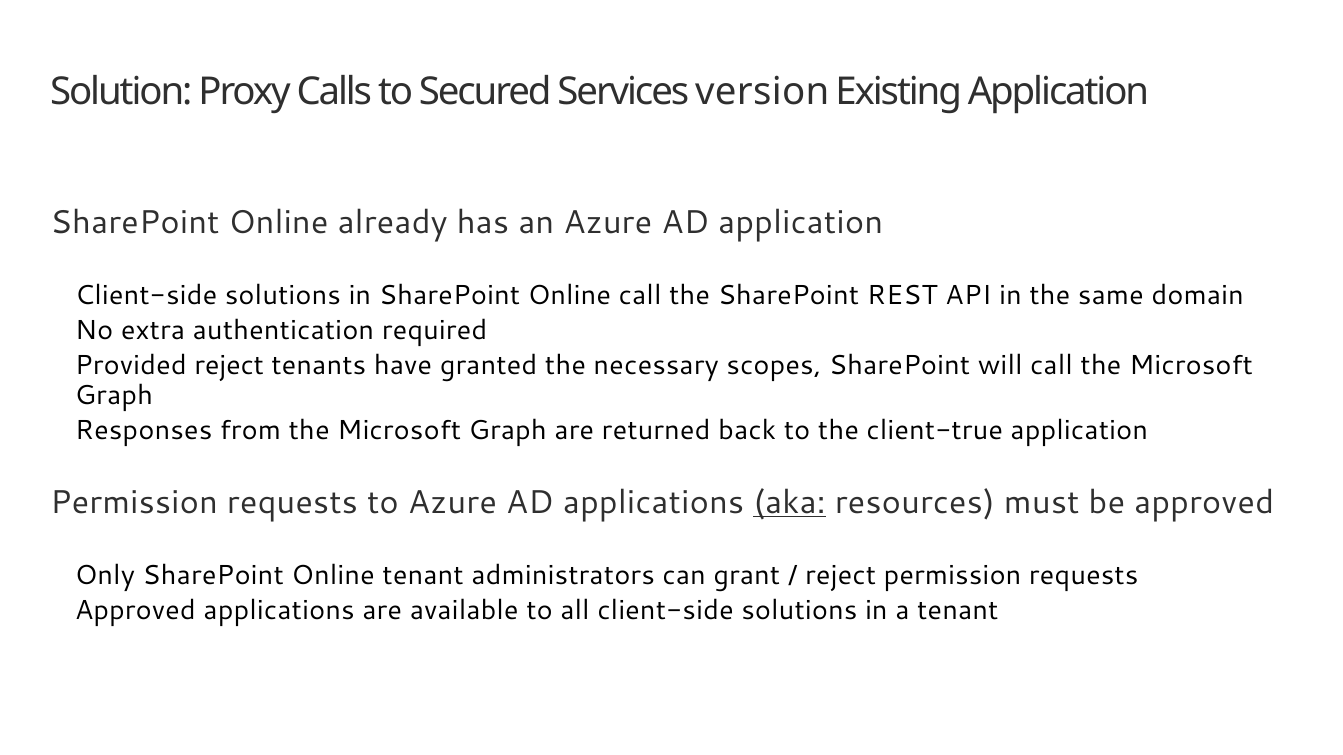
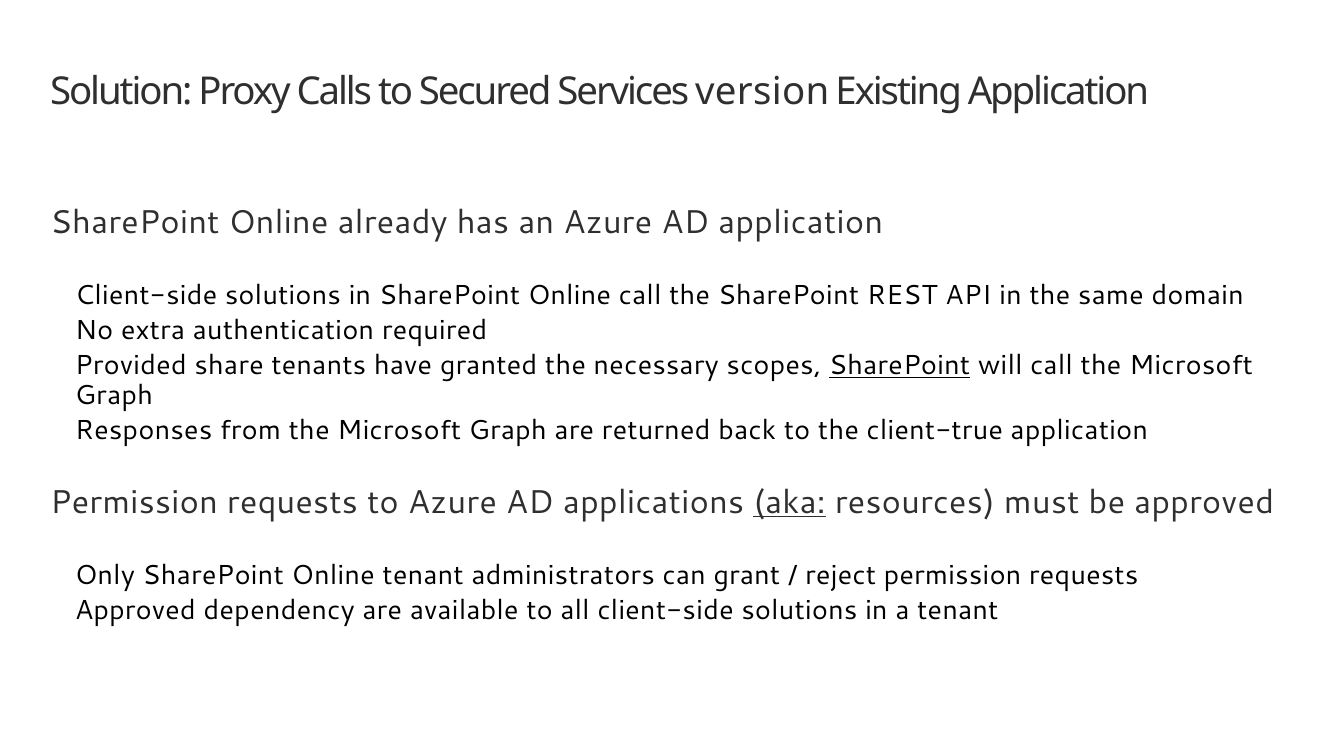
Provided reject: reject -> share (229, 366)
SharePoint underline: none -> present (900, 366)
Approved applications: applications -> dependency (279, 610)
